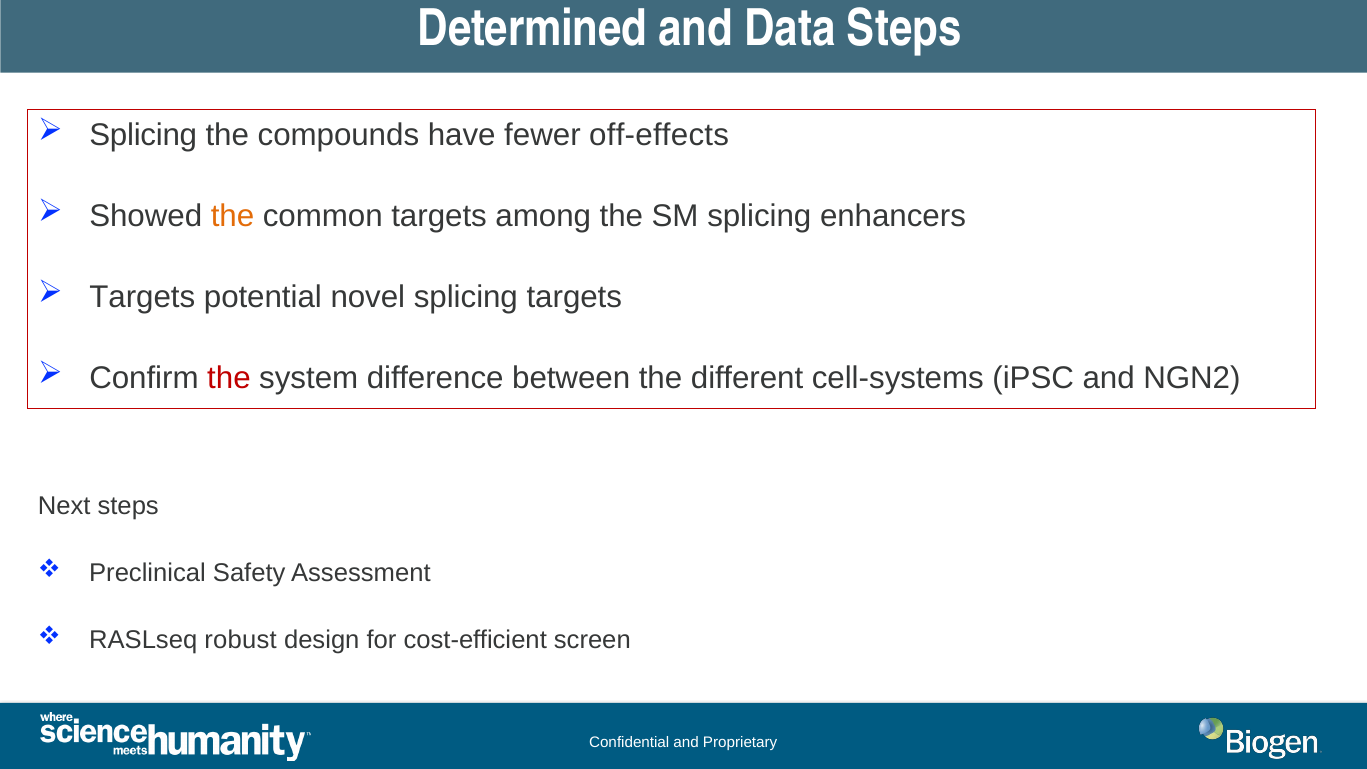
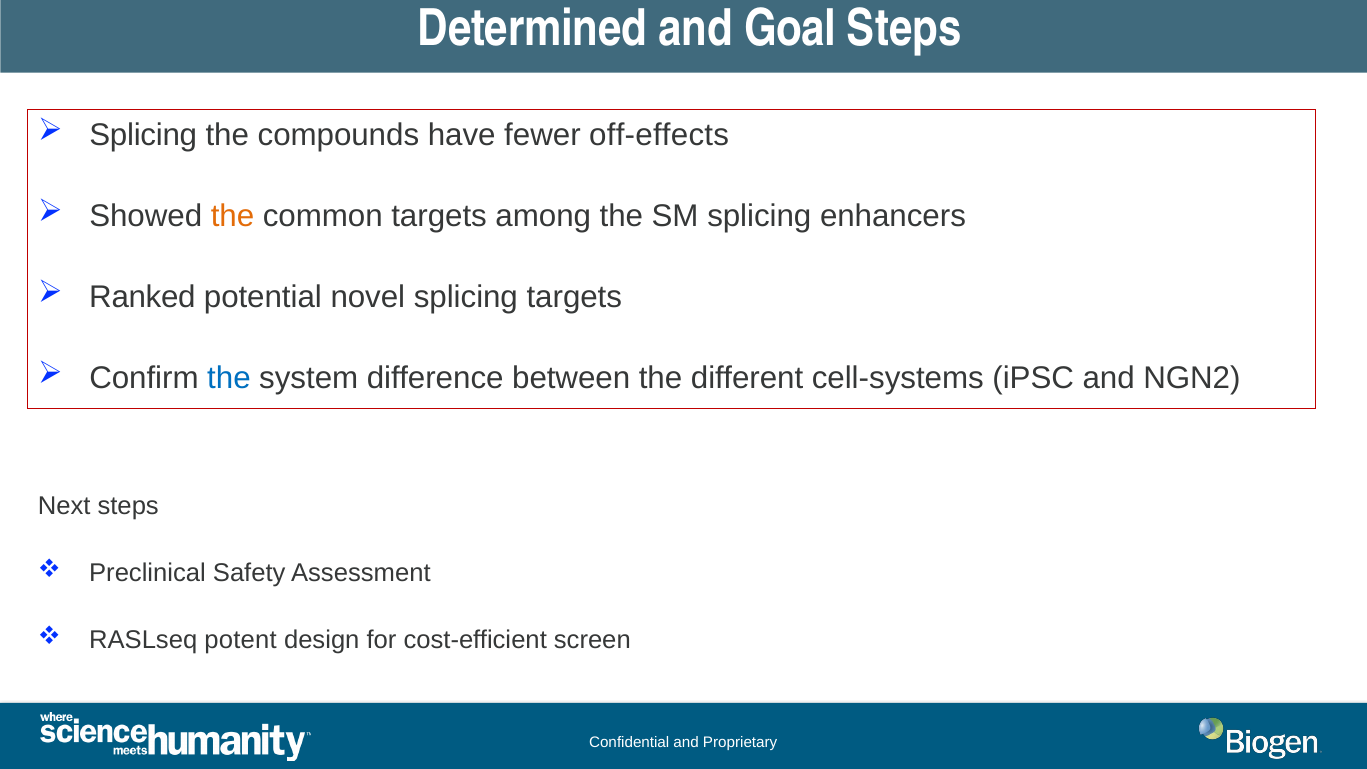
Data: Data -> Goal (790, 28)
Targets: Targets -> Ranked (142, 297)
the colour: red -> blue (229, 378)
robust: robust -> potent (241, 640)
